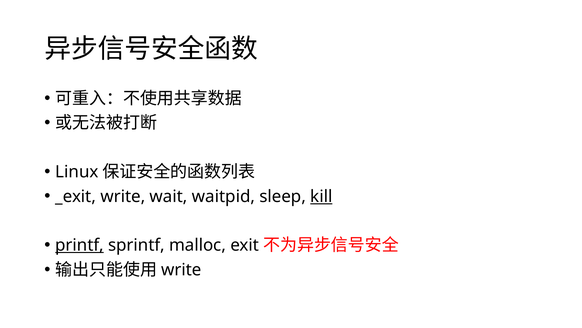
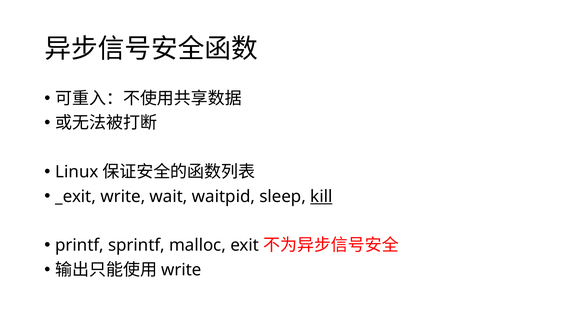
printf underline: present -> none (80, 245)
